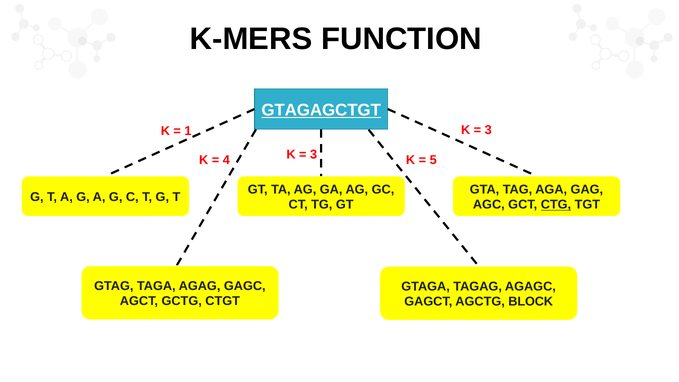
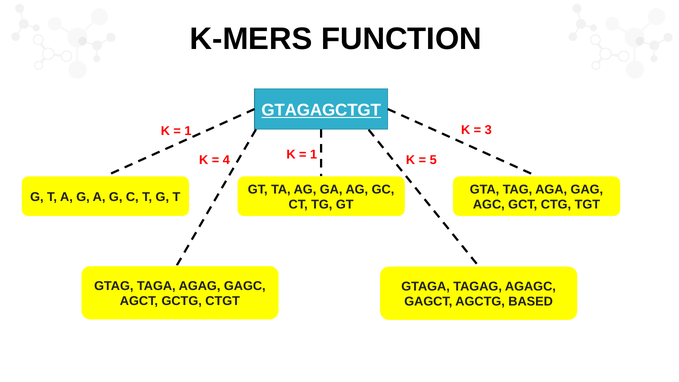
3: 3 -> 1 (314, 155)
CTG underline: present -> none (556, 205)
BLOCK: BLOCK -> BASED (531, 302)
